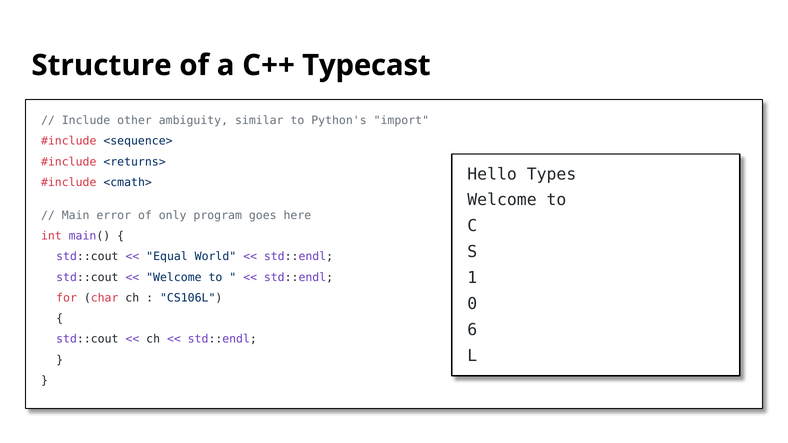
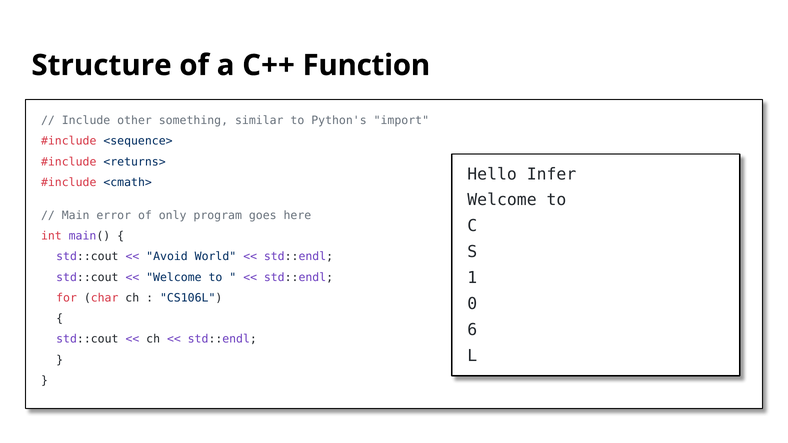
Typecast: Typecast -> Function (366, 65)
ambiguity: ambiguity -> something (193, 121)
Types: Types -> Infer (552, 174)
Equal: Equal -> Avoid (167, 257)
